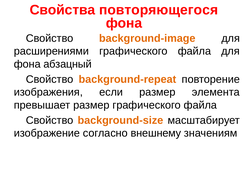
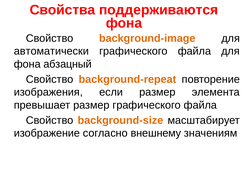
повторяющегося: повторяющегося -> поддерживаются (159, 10)
расширениями: расширениями -> автоматически (51, 51)
